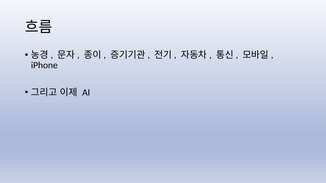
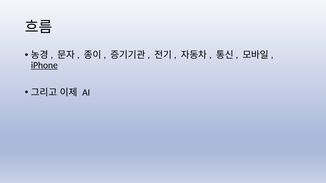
iPhone underline: none -> present (44, 65)
